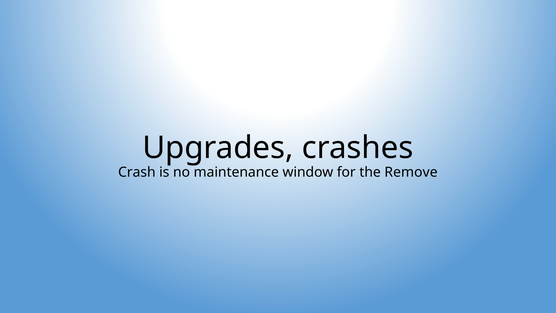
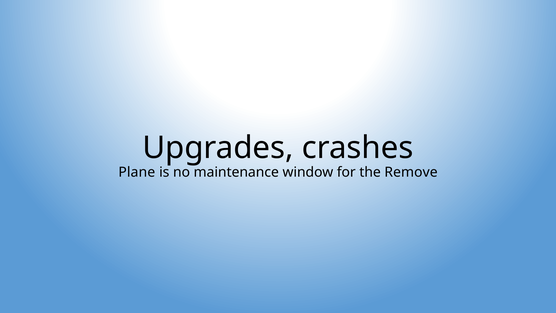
Crash: Crash -> Plane (137, 172)
